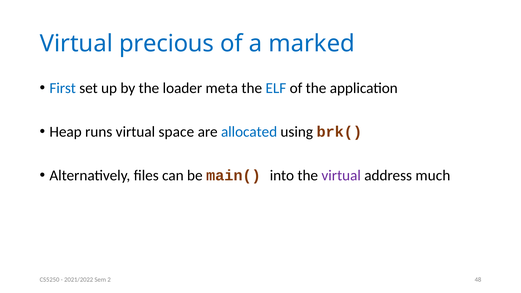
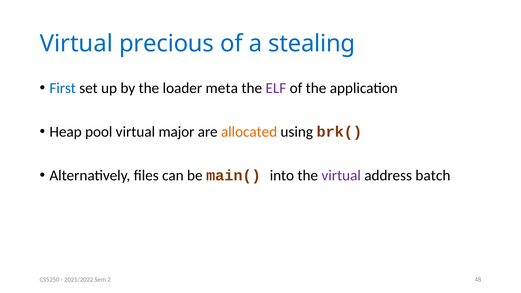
marked: marked -> stealing (312, 44)
ELF colour: blue -> purple (276, 88)
runs: runs -> pool (99, 132)
space: space -> major (176, 132)
allocated colour: blue -> orange (249, 132)
much: much -> batch (433, 175)
